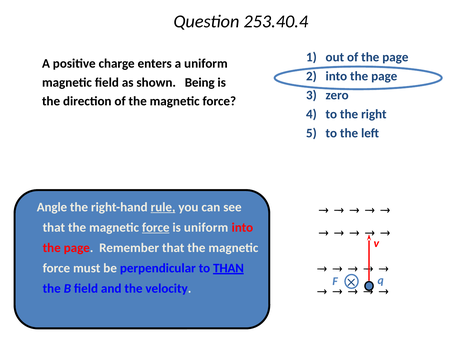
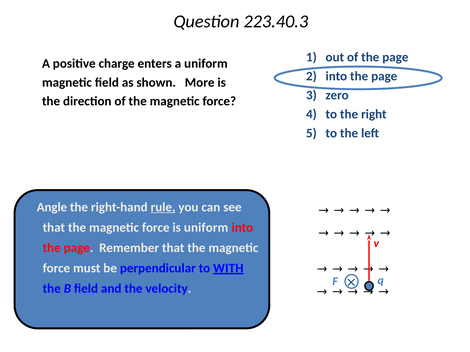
253.40.4: 253.40.4 -> 223.40.3 (276, 21)
Being: Being -> More (200, 83)
force underline: present -> none (156, 228)
THAN: THAN -> WITH (228, 268)
